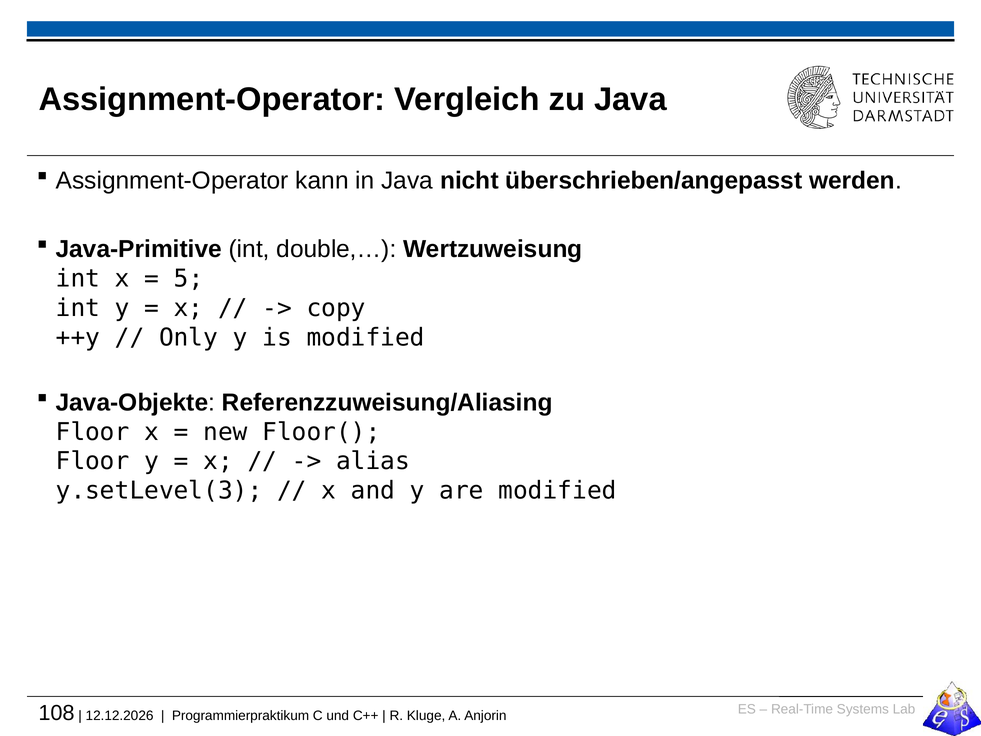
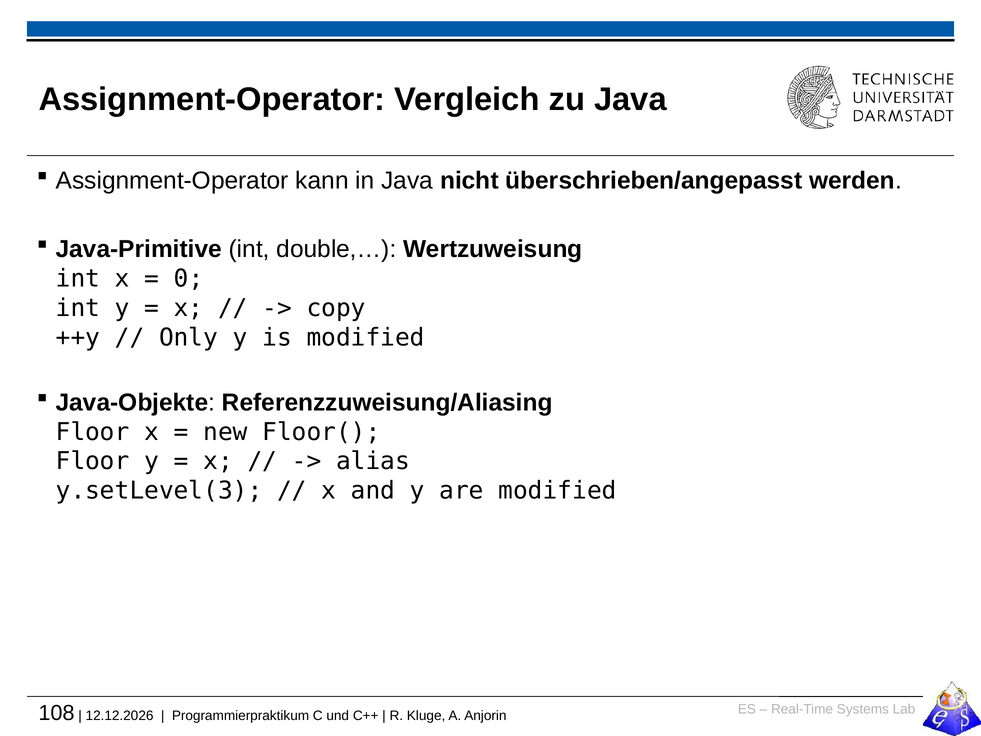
5: 5 -> 0 (189, 279)
